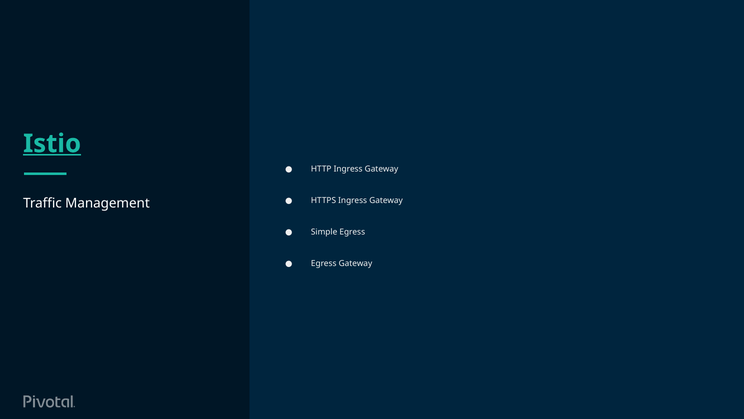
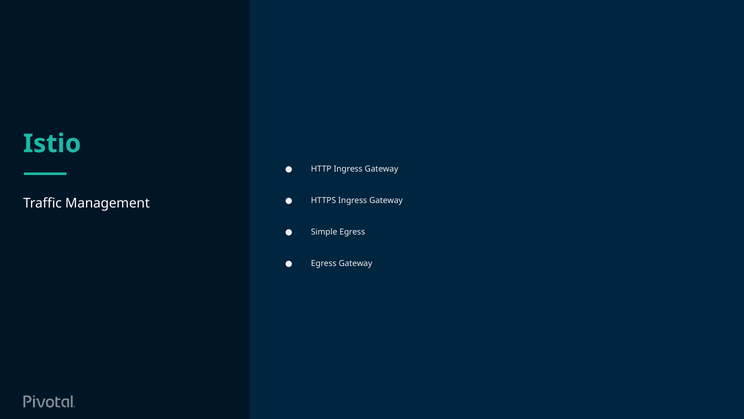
Istio underline: present -> none (52, 143)
